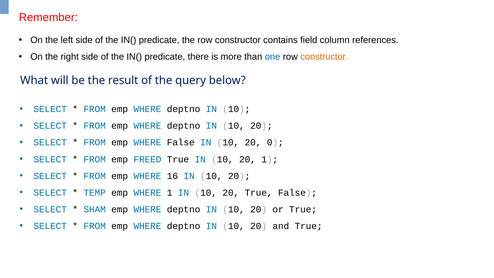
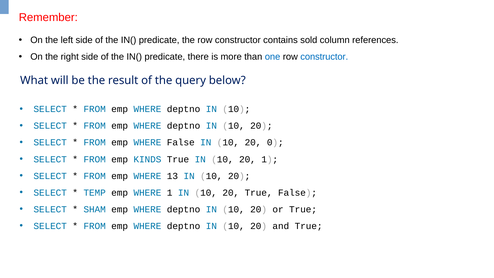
field: field -> sold (309, 40)
constructor colour: orange -> blue (324, 57)
FREED: FREED -> KINDS (147, 159)
16: 16 -> 13 (172, 176)
